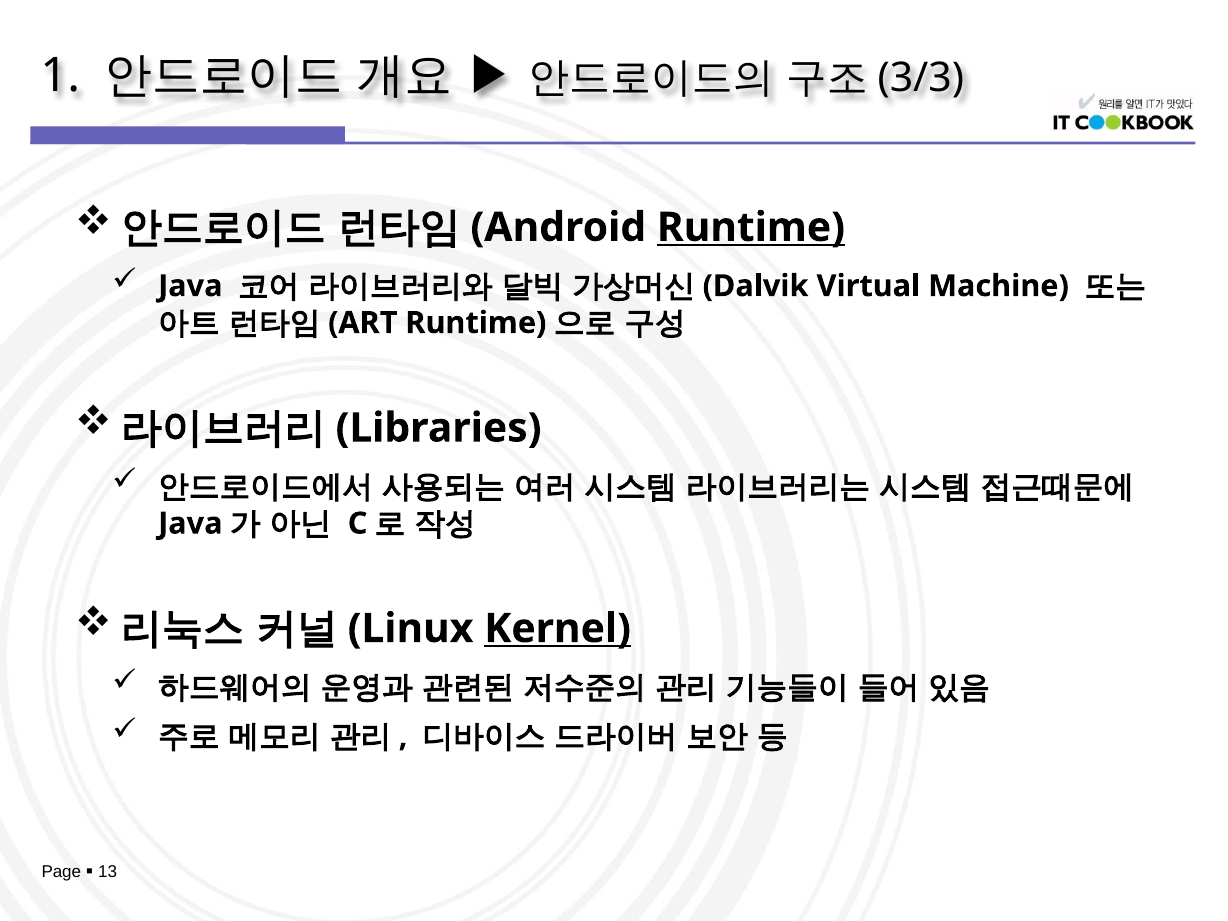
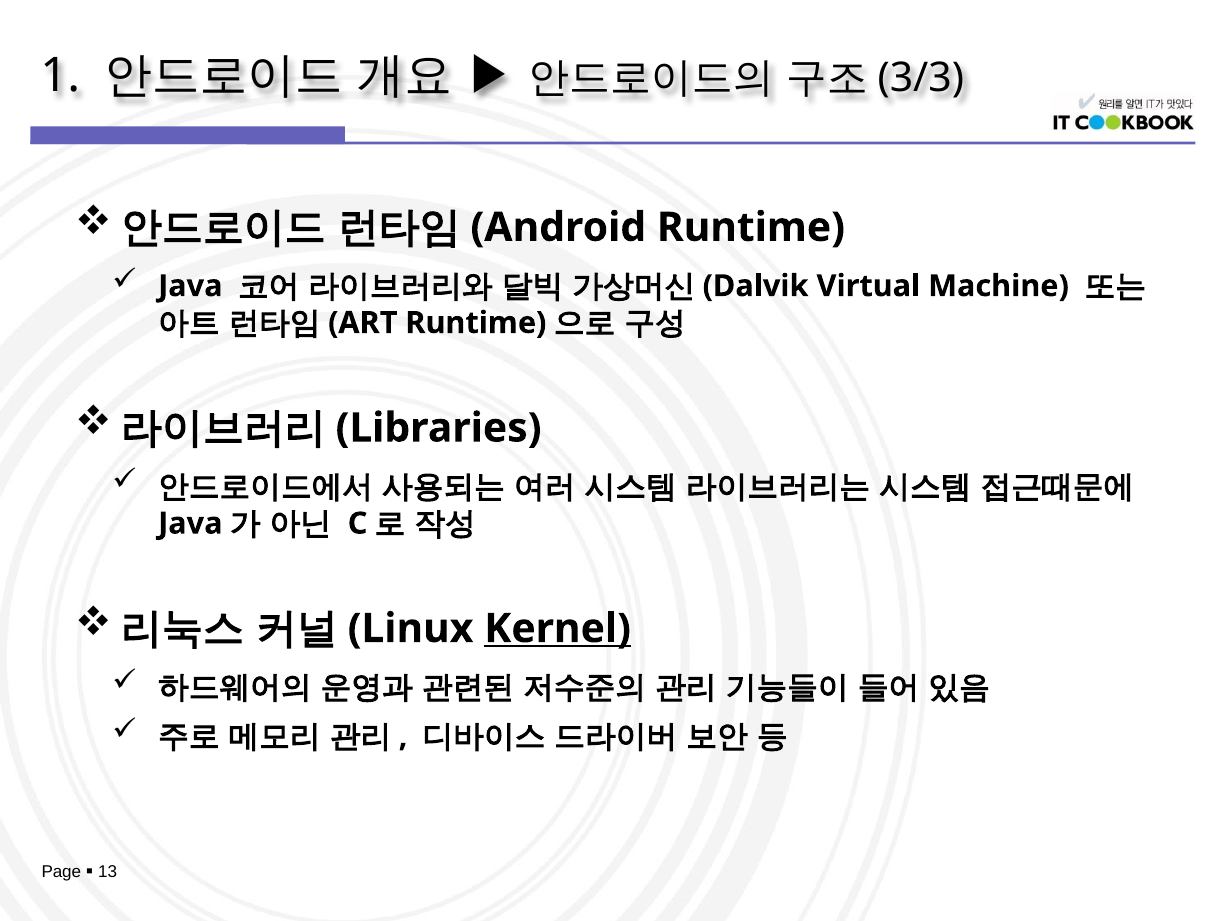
Runtime underline: present -> none (751, 227)
